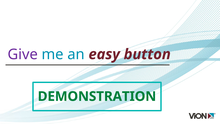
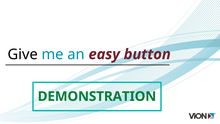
Give colour: purple -> black (23, 54)
